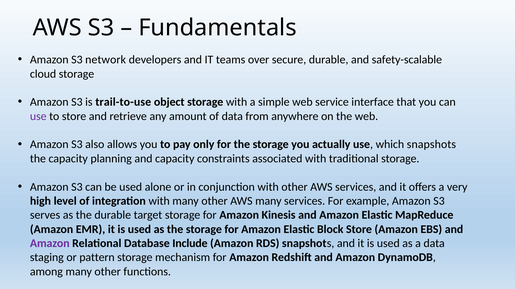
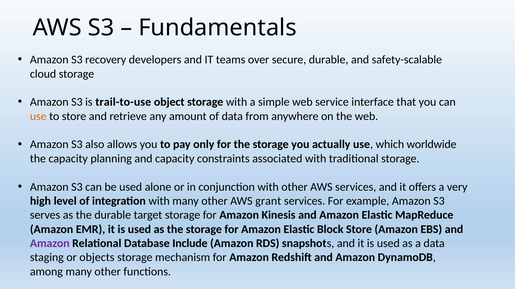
network: network -> recovery (106, 60)
use colour: purple -> orange (38, 116)
which snapshots: snapshots -> worldwide (432, 145)
AWS many: many -> grant (268, 201)
pattern: pattern -> objects (97, 258)
